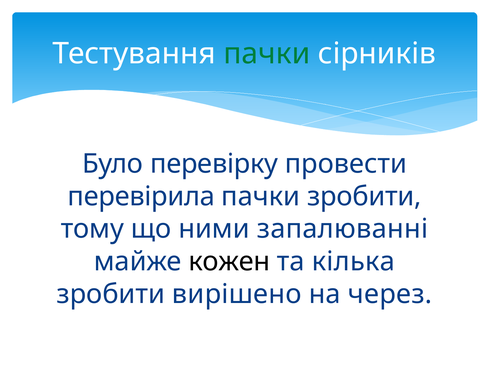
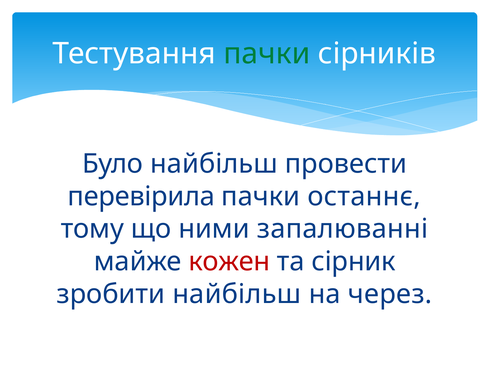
Було перевірку: перевірку -> найбільш (214, 164)
пачки зробити: зробити -> останнє (364, 196)
кожен colour: black -> red (229, 261)
кілька: кілька -> сірник (354, 261)
зробити вирішено: вирішено -> найбільш (237, 294)
